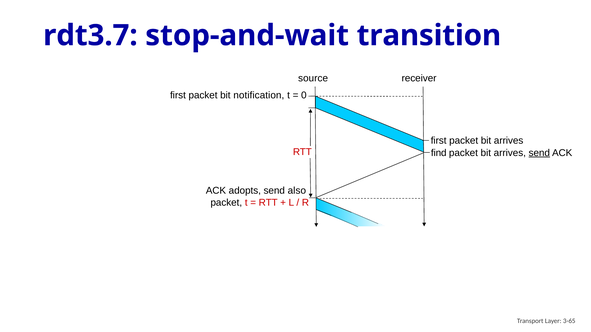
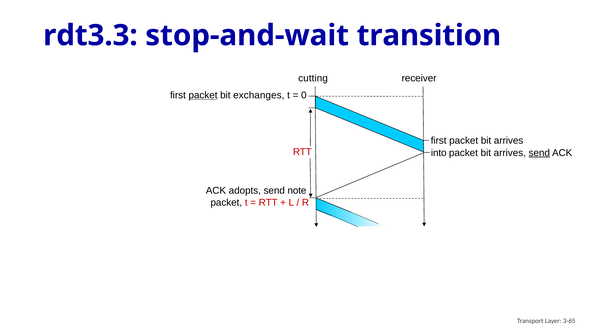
rdt3.7: rdt3.7 -> rdt3.3 (90, 36)
source: source -> cutting (313, 78)
packet underline: none -> present (203, 95)
notification: notification -> exchanges (259, 95)
find: find -> into (439, 153)
also: also -> note (297, 191)
